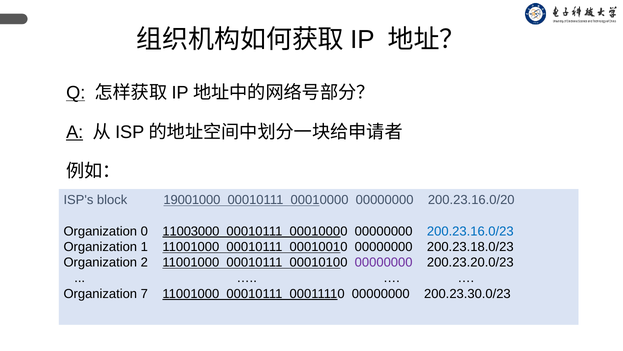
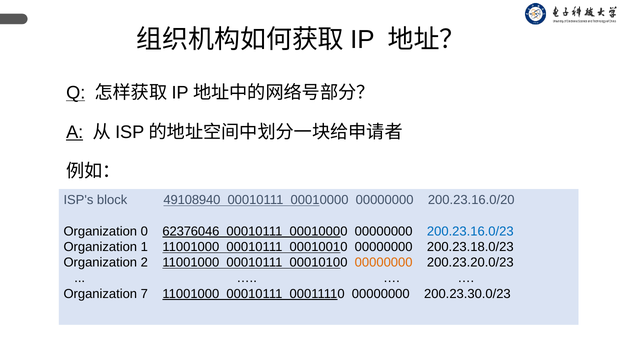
19001000: 19001000 -> 49108940 (192, 200)
11003000: 11003000 -> 62376046 (191, 231)
00000000 colour: purple -> orange (384, 262)
